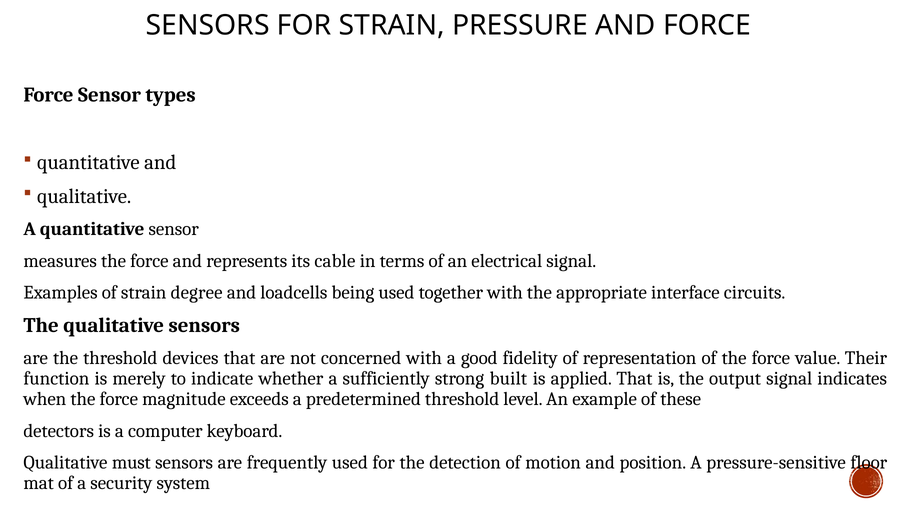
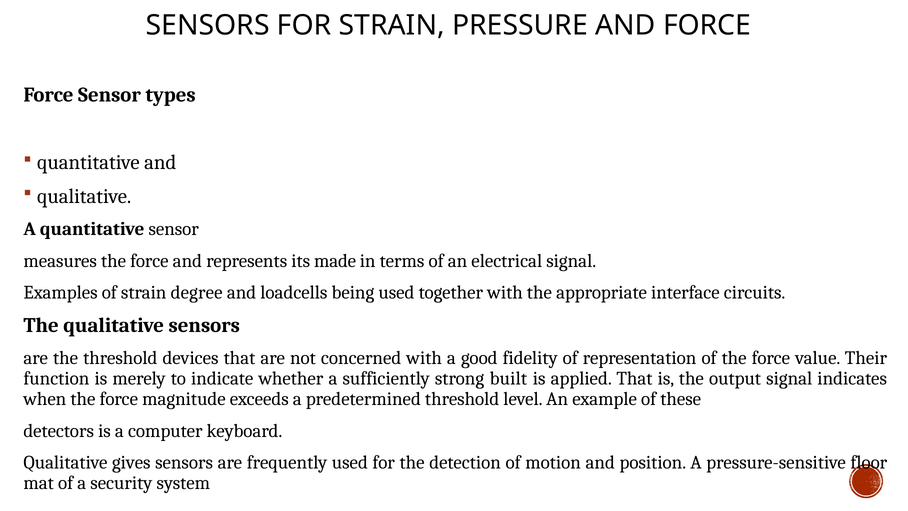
cable: cable -> made (335, 261)
must: must -> gives (131, 462)
